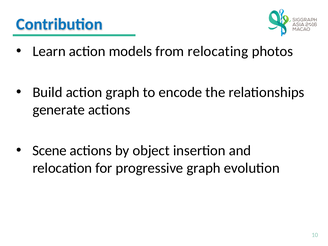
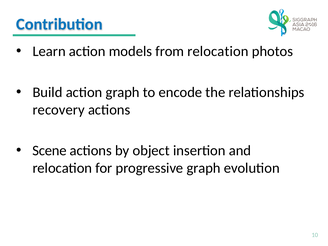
from relocating: relocating -> relocation (218, 51)
generate: generate -> recovery (59, 110)
